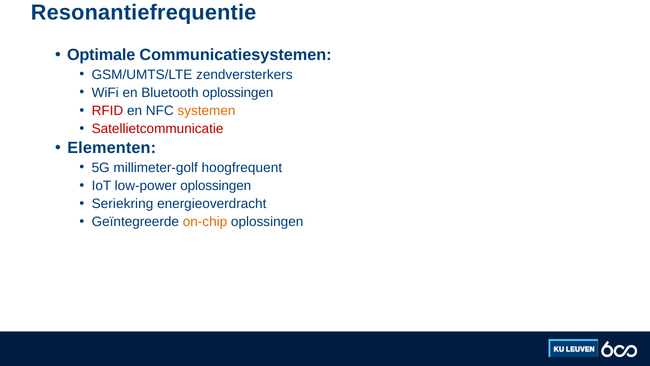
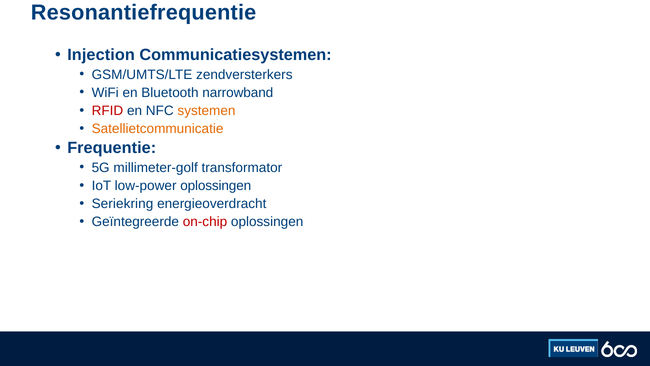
Optimale: Optimale -> Injection (101, 55)
Bluetooth oplossingen: oplossingen -> narrowband (238, 92)
Satellietcommunicatie colour: red -> orange (158, 128)
Elementen: Elementen -> Frequentie (112, 148)
hoogfrequent: hoogfrequent -> transformator (242, 167)
on-chip colour: orange -> red (205, 221)
